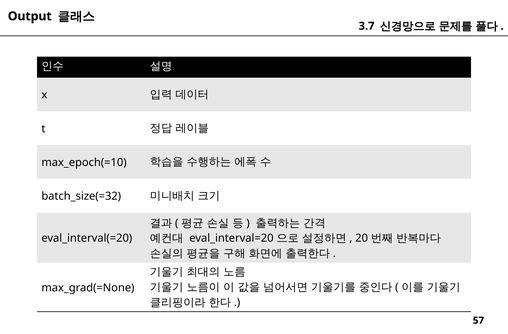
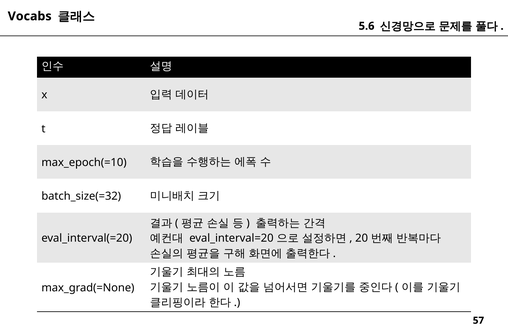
Output: Output -> Vocabs (30, 16)
3.7: 3.7 -> 5.6 (367, 26)
